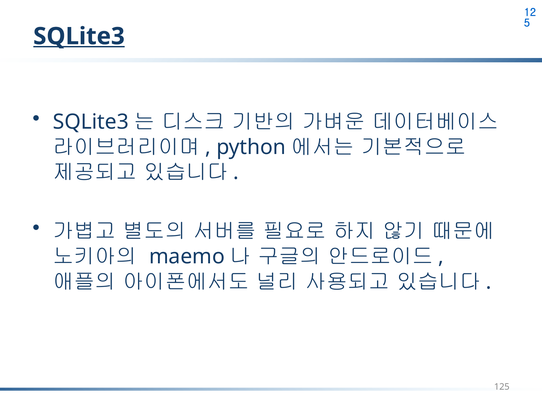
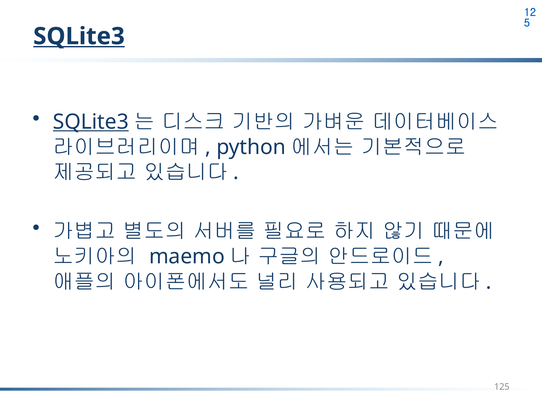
SQLite3 underline: none -> present (91, 122)
